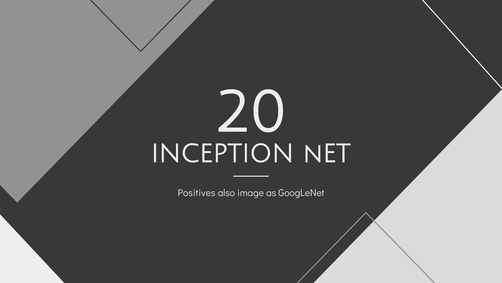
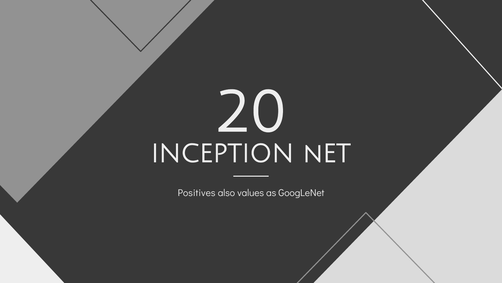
image: image -> values (251, 192)
